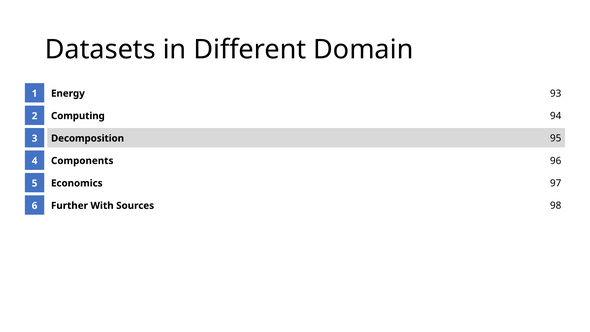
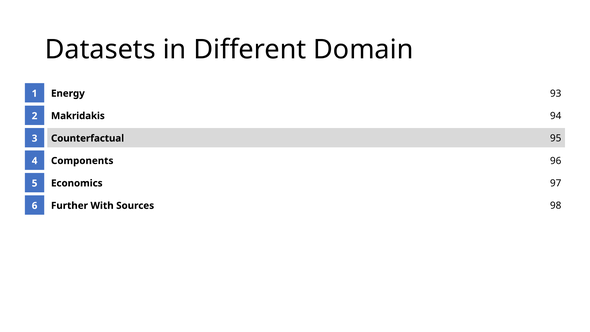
Computing: Computing -> Makridakis (78, 116)
Decomposition: Decomposition -> Counterfactual (88, 138)
